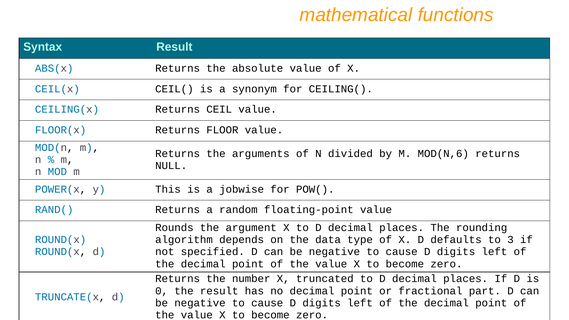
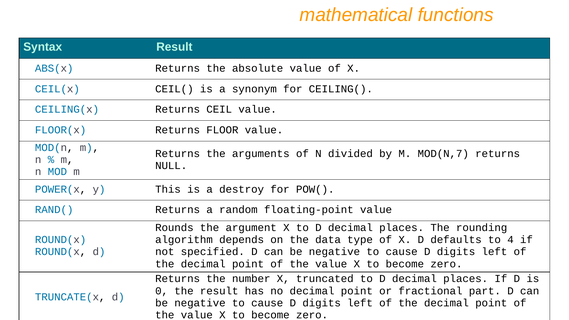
MOD(N,6: MOD(N,6 -> MOD(N,7 (443, 154)
jobwise: jobwise -> destroy (242, 189)
3: 3 -> 4 (510, 240)
